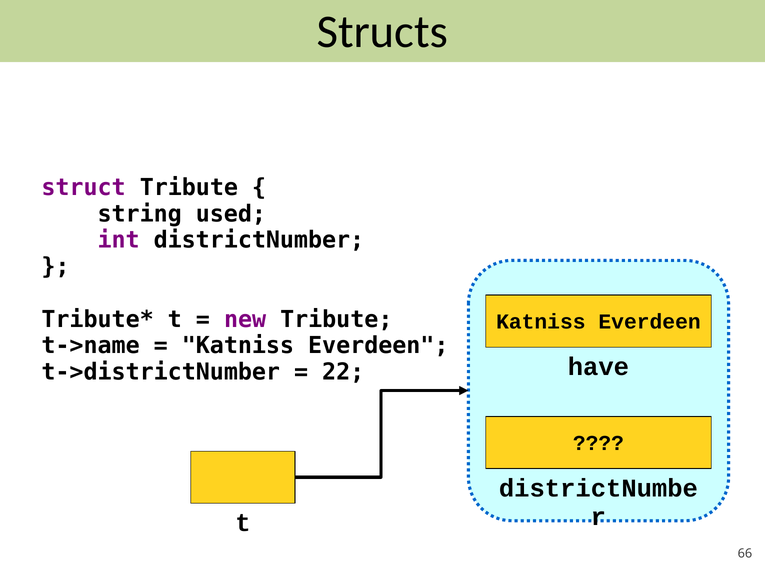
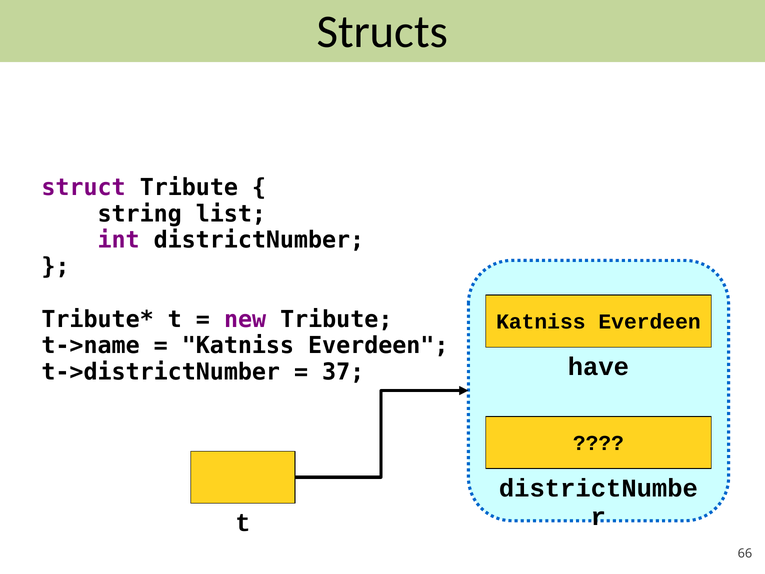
used: used -> list (231, 214)
22: 22 -> 37 (343, 372)
